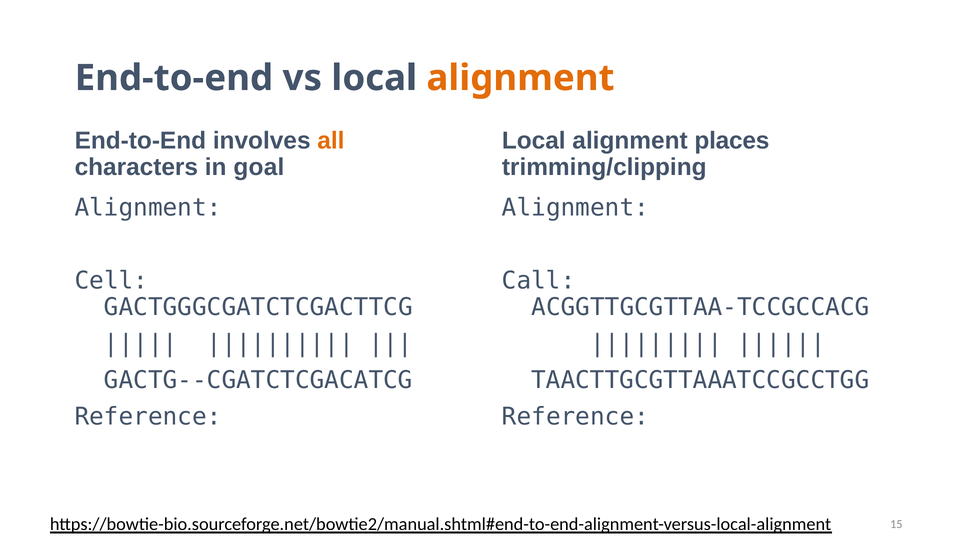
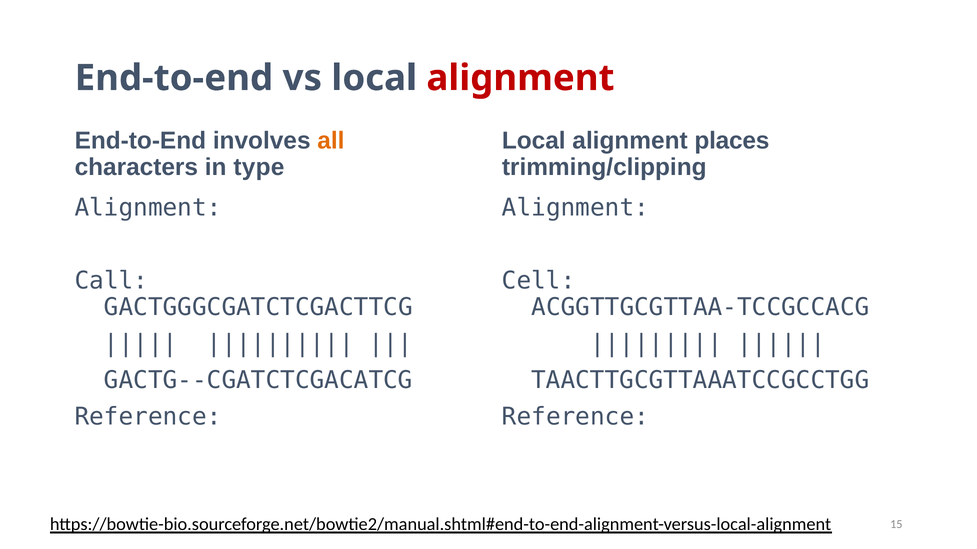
alignment colour: orange -> red (520, 78)
goal: goal -> type (259, 167)
Cell: Cell -> Call (111, 281)
Call: Call -> Cell (539, 281)
